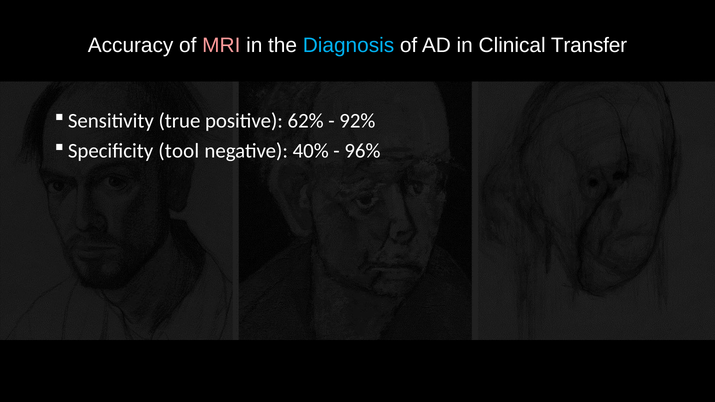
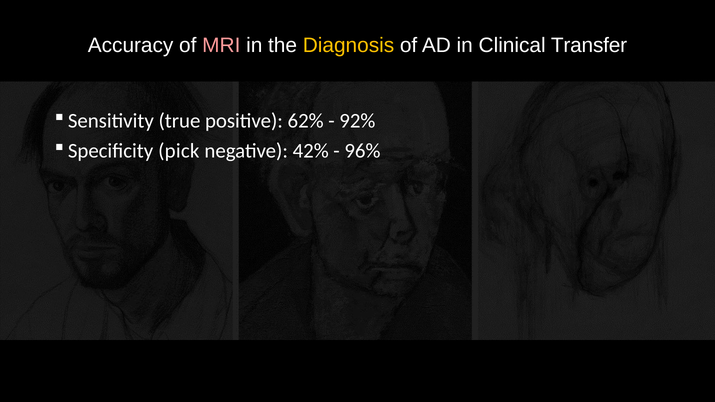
Diagnosis colour: light blue -> yellow (349, 45)
tool: tool -> pick (179, 151)
40%: 40% -> 42% (311, 151)
